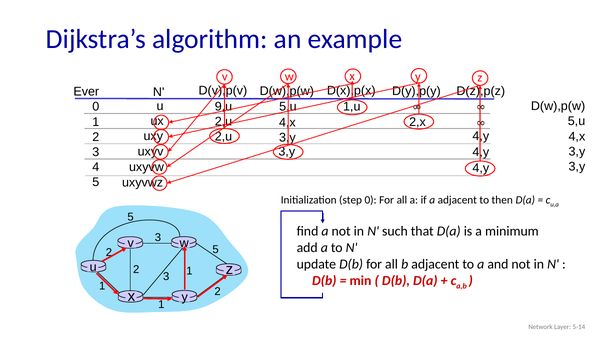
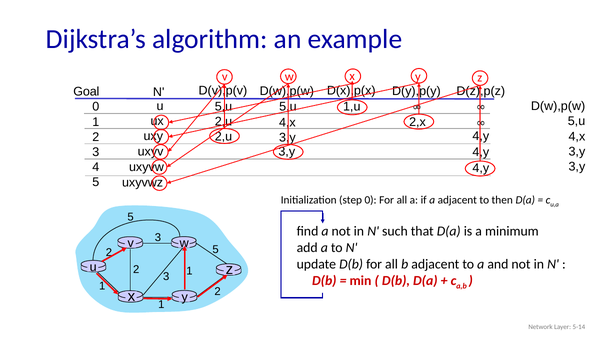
Ever: Ever -> Goal (86, 92)
9,u: 9,u -> 5,u (223, 107)
